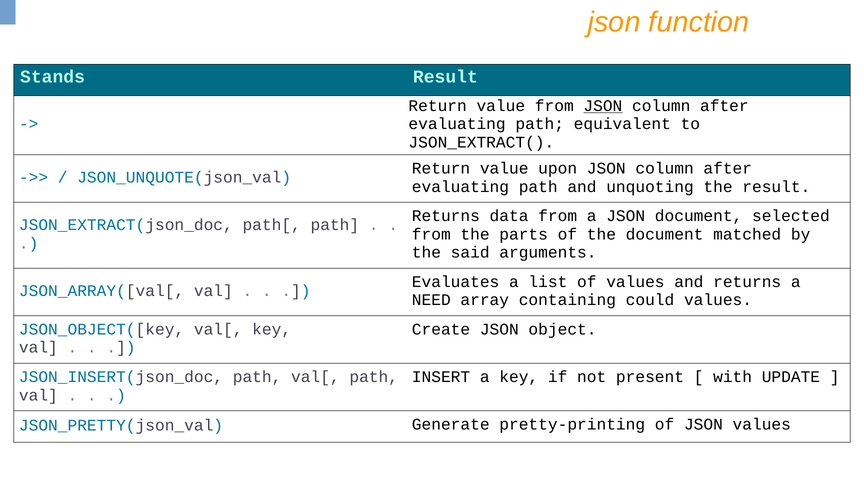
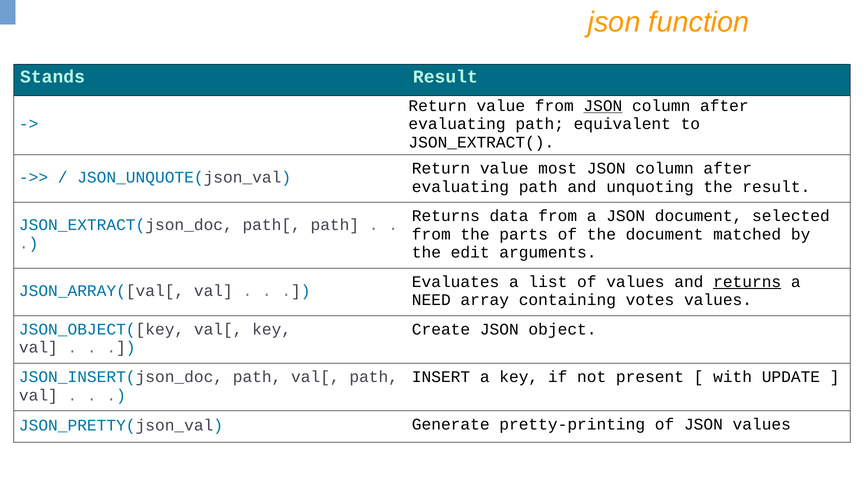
upon: upon -> most (558, 168)
said: said -> edit (470, 253)
returns underline: none -> present (747, 282)
could: could -> votes (650, 300)
